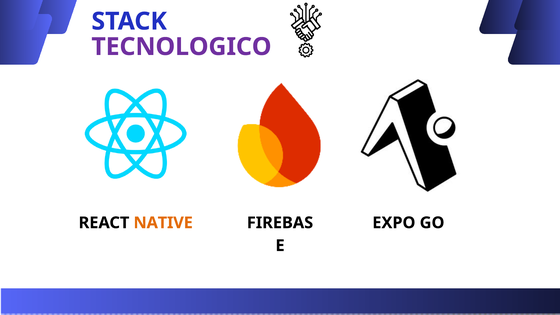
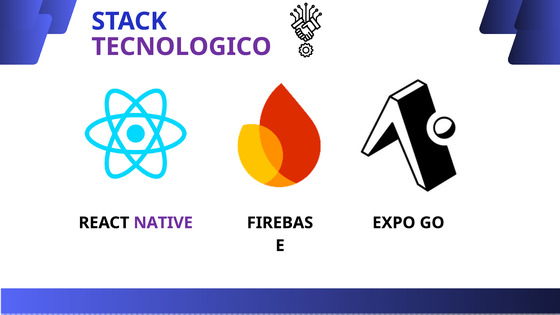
NATIVE colour: orange -> purple (163, 223)
